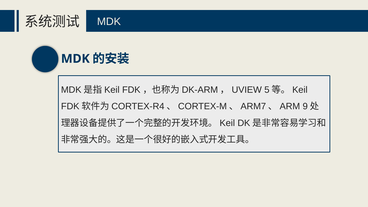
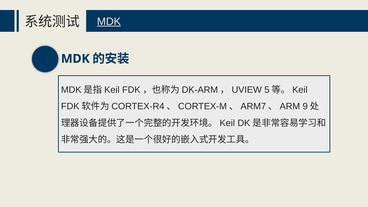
MDK underline: none -> present (109, 22)
